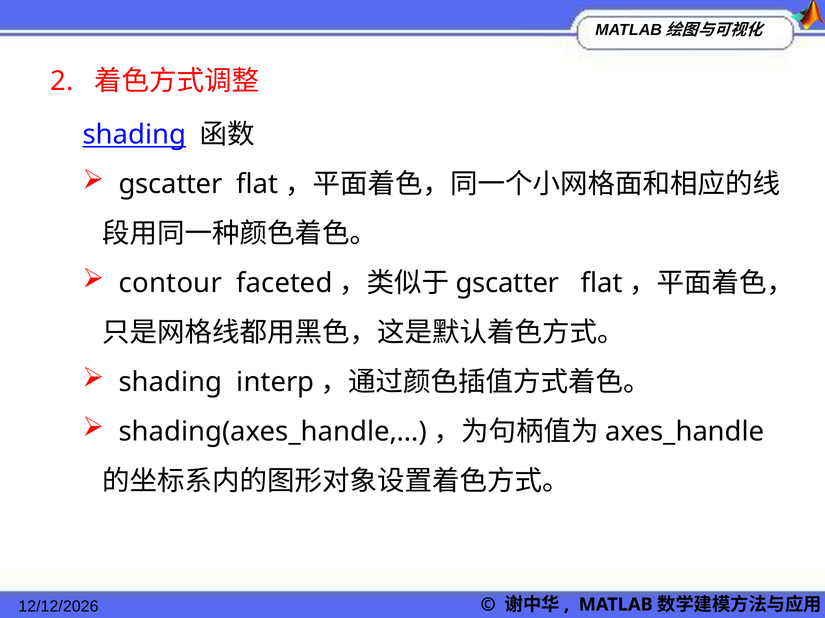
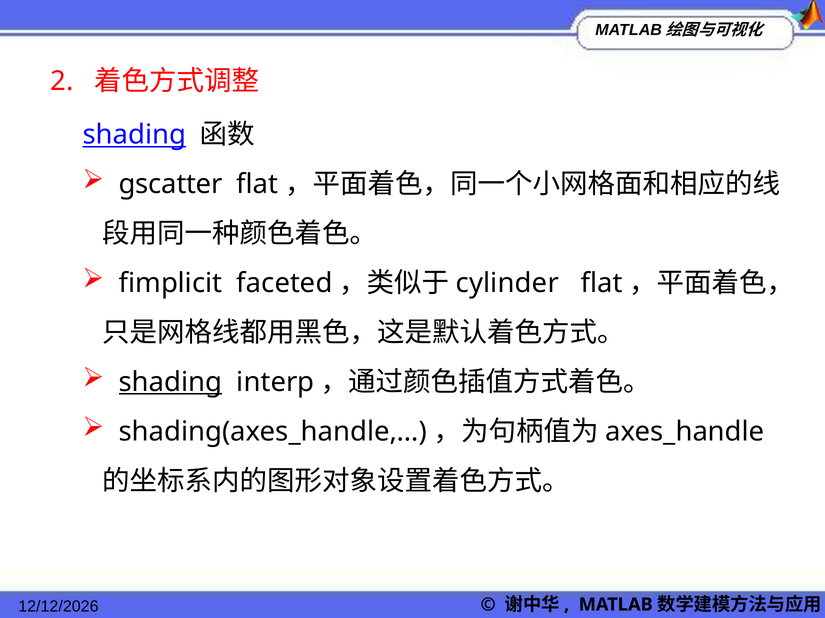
contour: contour -> fimplicit (171, 284)
gscatter: gscatter -> cylinder (507, 284)
shading underline: none -> present (171, 383)
